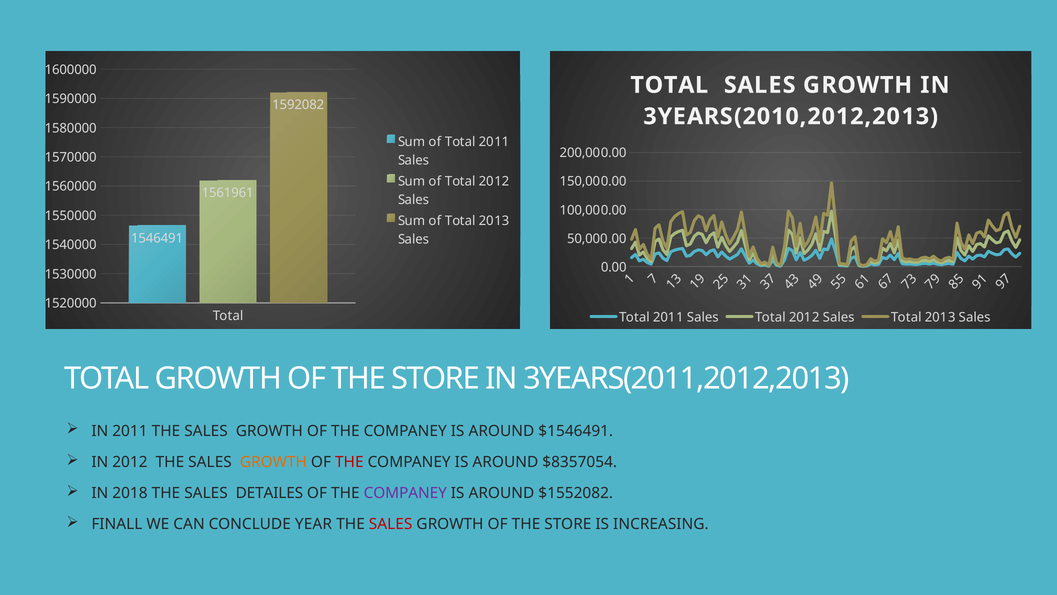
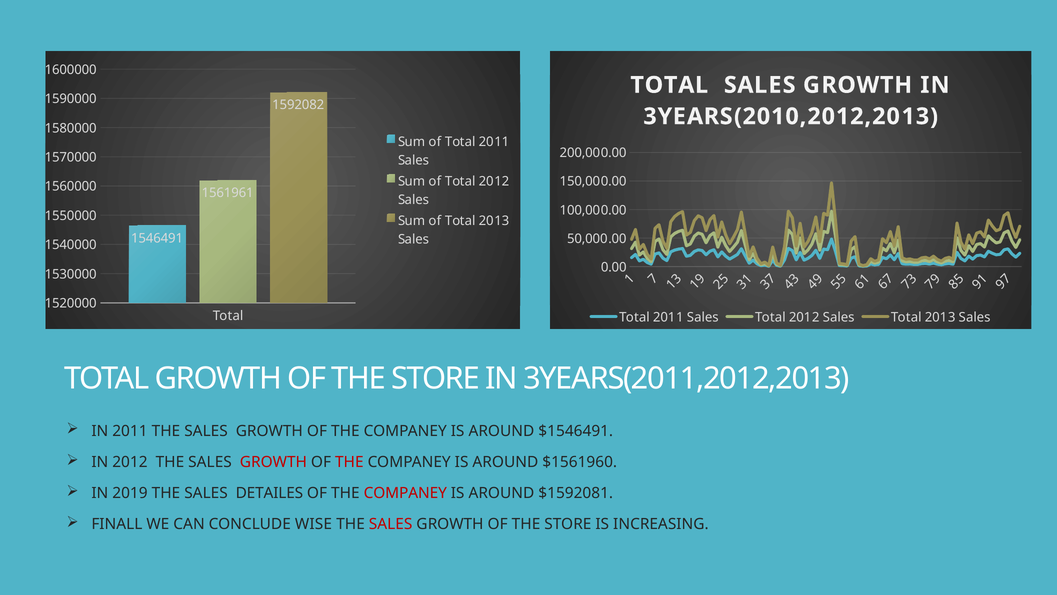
GROWTH colour: orange -> red (273, 462)
$8357054: $8357054 -> $1561960 (580, 462)
2018: 2018 -> 2019 (130, 493)
COMPANEY colour: purple -> red (405, 493)
$1552082: $1552082 -> $1592081 (576, 493)
YEAR: YEAR -> WISE (313, 524)
